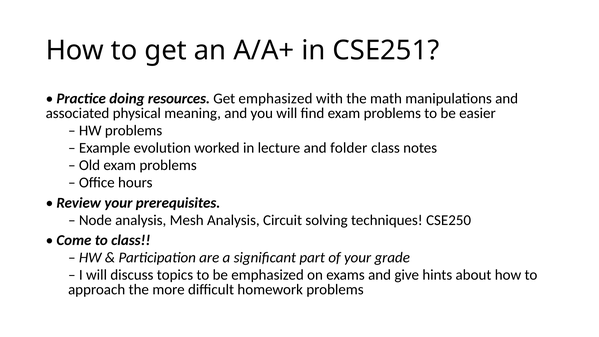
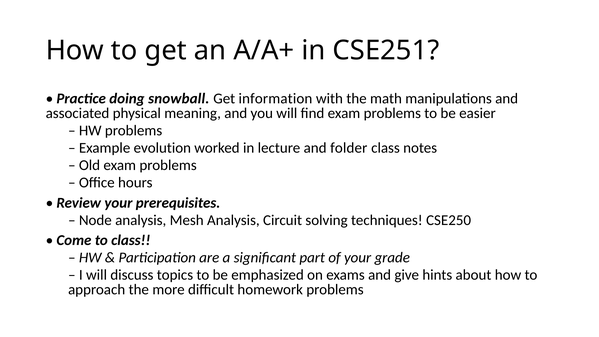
resources: resources -> snowball (179, 99)
Get emphasized: emphasized -> information (275, 99)
